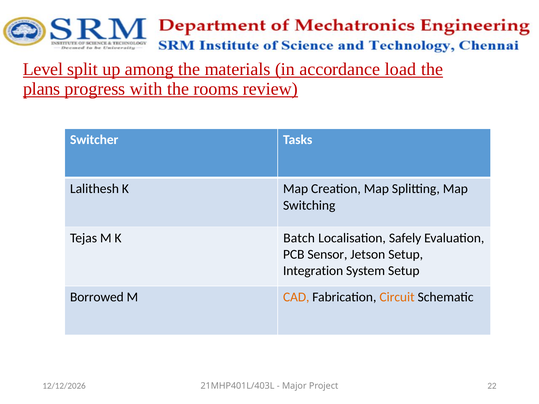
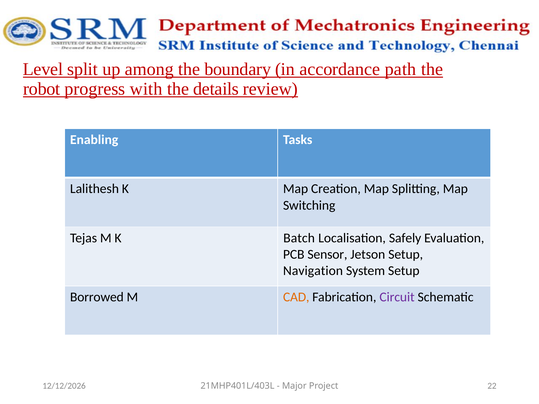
materials: materials -> boundary (238, 69)
load: load -> path (401, 69)
plans: plans -> robot (42, 89)
rooms: rooms -> details (216, 89)
Switcher: Switcher -> Enabling (94, 140)
Integration: Integration -> Navigation (313, 271)
Circuit colour: orange -> purple (397, 297)
